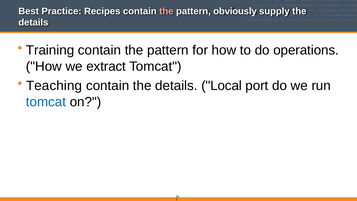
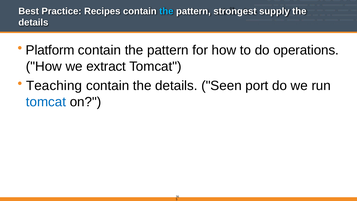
the colour: pink -> light blue (166, 11)
obviously: obviously -> strongest (235, 11)
Training: Training -> Platform (50, 50)
Local: Local -> Seen (222, 86)
